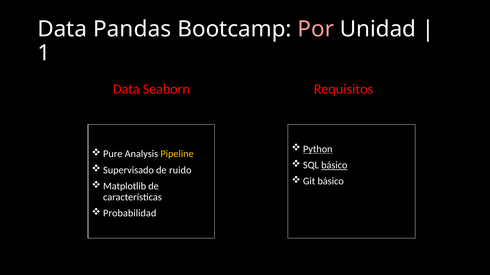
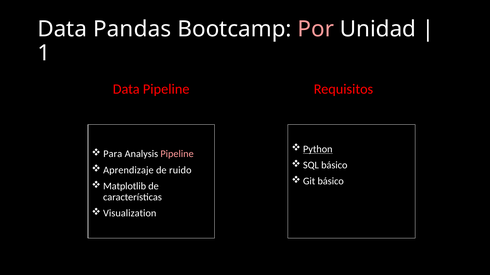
Data Seaborn: Seaborn -> Pipeline (166, 89)
Pure: Pure -> Para (113, 154)
Pipeline colour: yellow -> pink (177, 154)
básico underline: present -> none (334, 166)
Supervisado: Supervisado -> Aprendizaje (128, 170)
Probabilidad: Probabilidad -> Visualization (130, 214)
